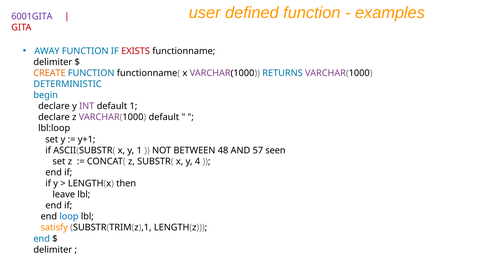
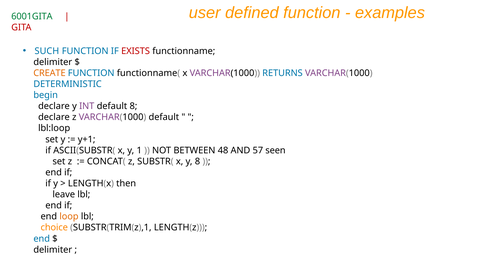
6001GITA colour: purple -> green (32, 16)
AWAY: AWAY -> SUCH (47, 51)
default 1: 1 -> 8 (133, 106)
y 4: 4 -> 8 (197, 161)
loop colour: blue -> orange (69, 216)
satisfy: satisfy -> choice (54, 227)
